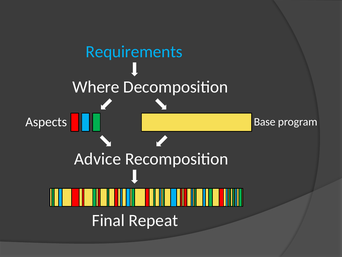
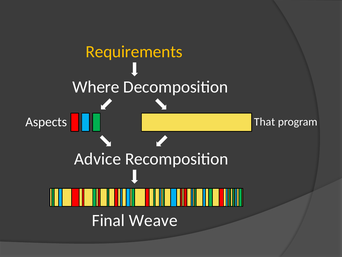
Requirements colour: light blue -> yellow (134, 52)
Base: Base -> That (265, 122)
Repeat: Repeat -> Weave (153, 220)
